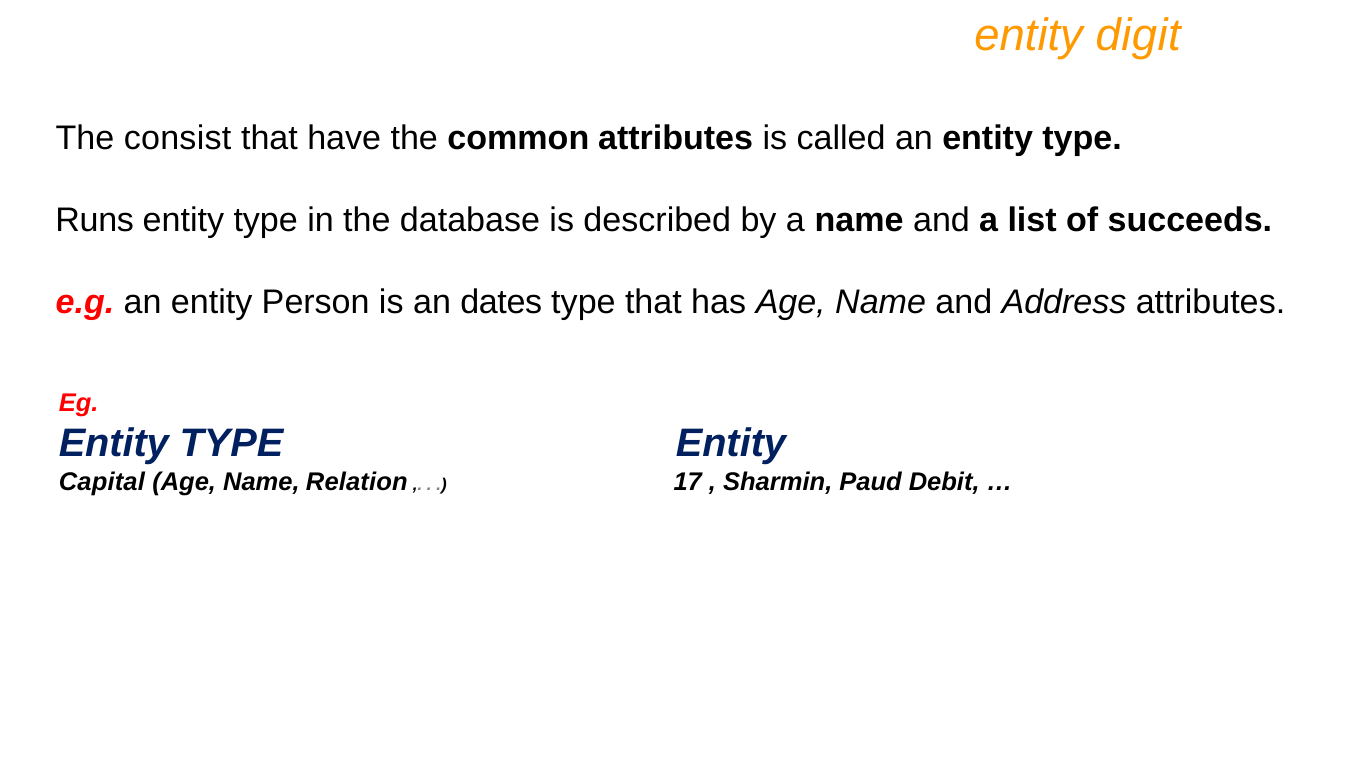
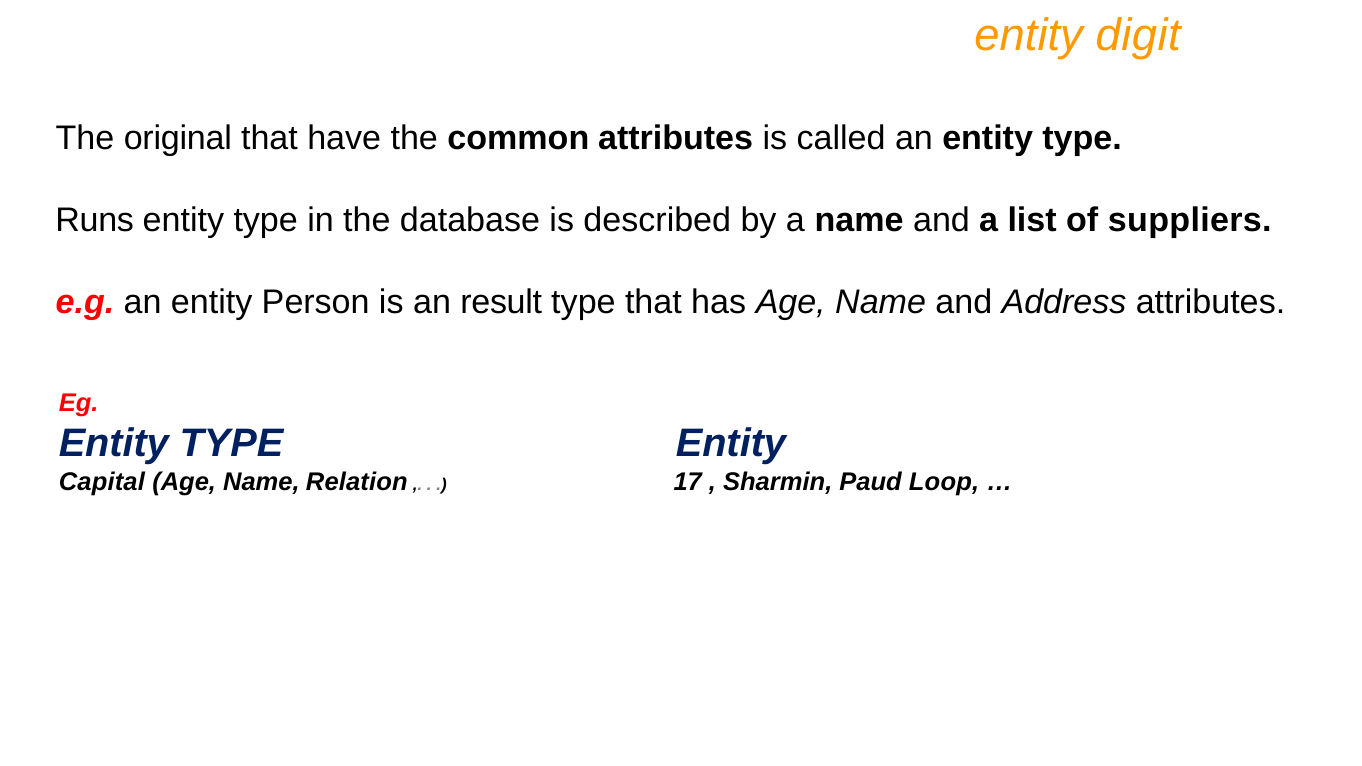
consist: consist -> original (178, 138)
succeeds: succeeds -> suppliers (1190, 220)
dates: dates -> result (501, 302)
Debit: Debit -> Loop (944, 482)
